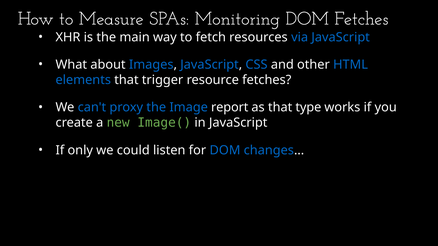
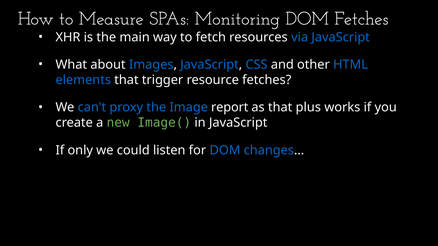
type: type -> plus (308, 108)
